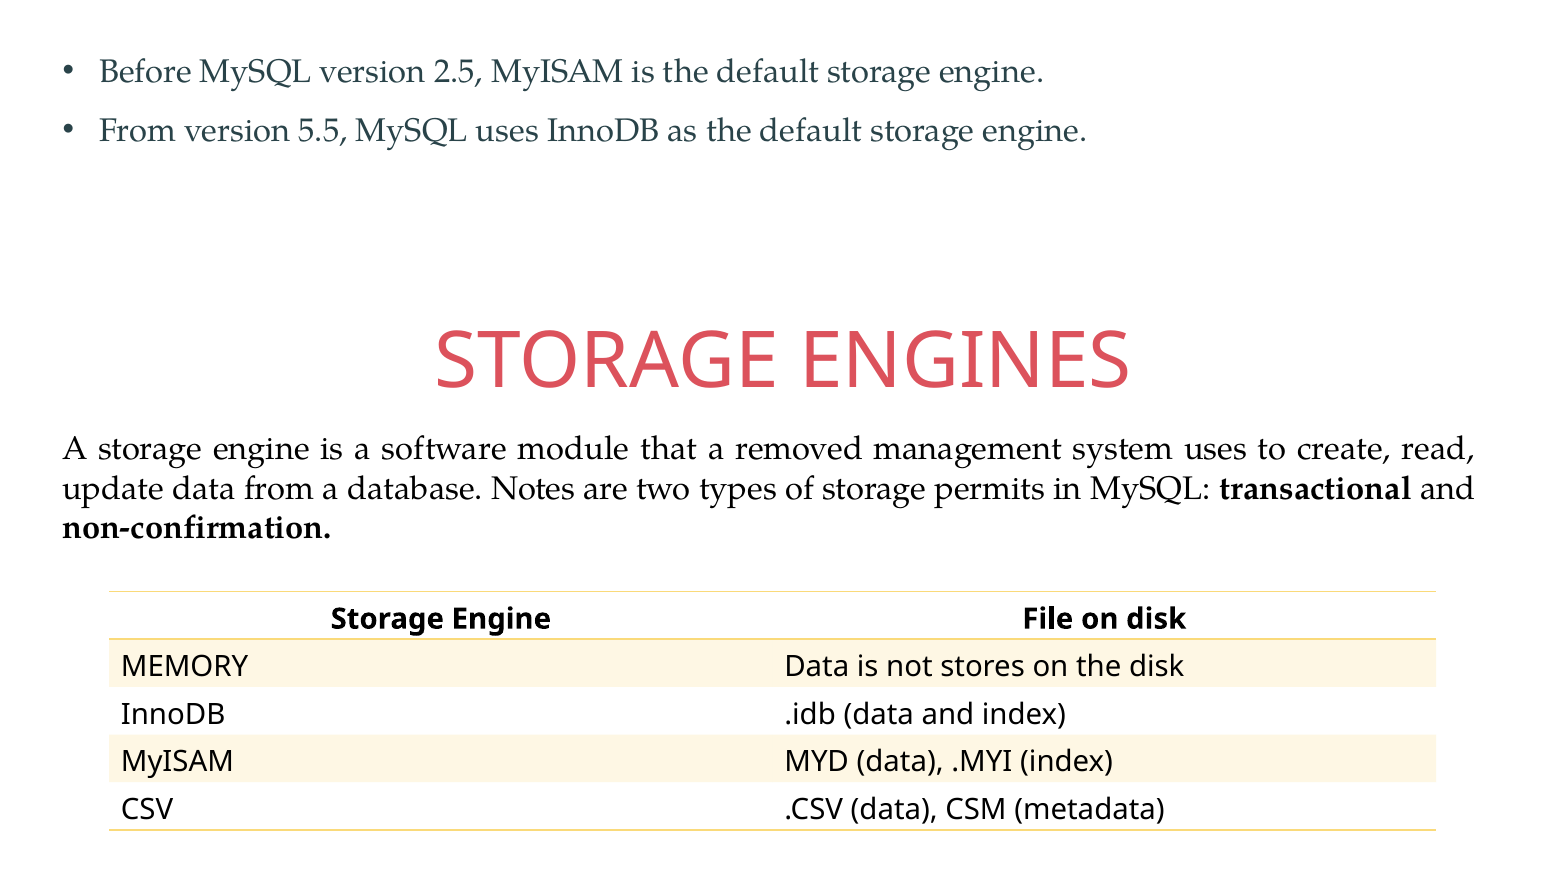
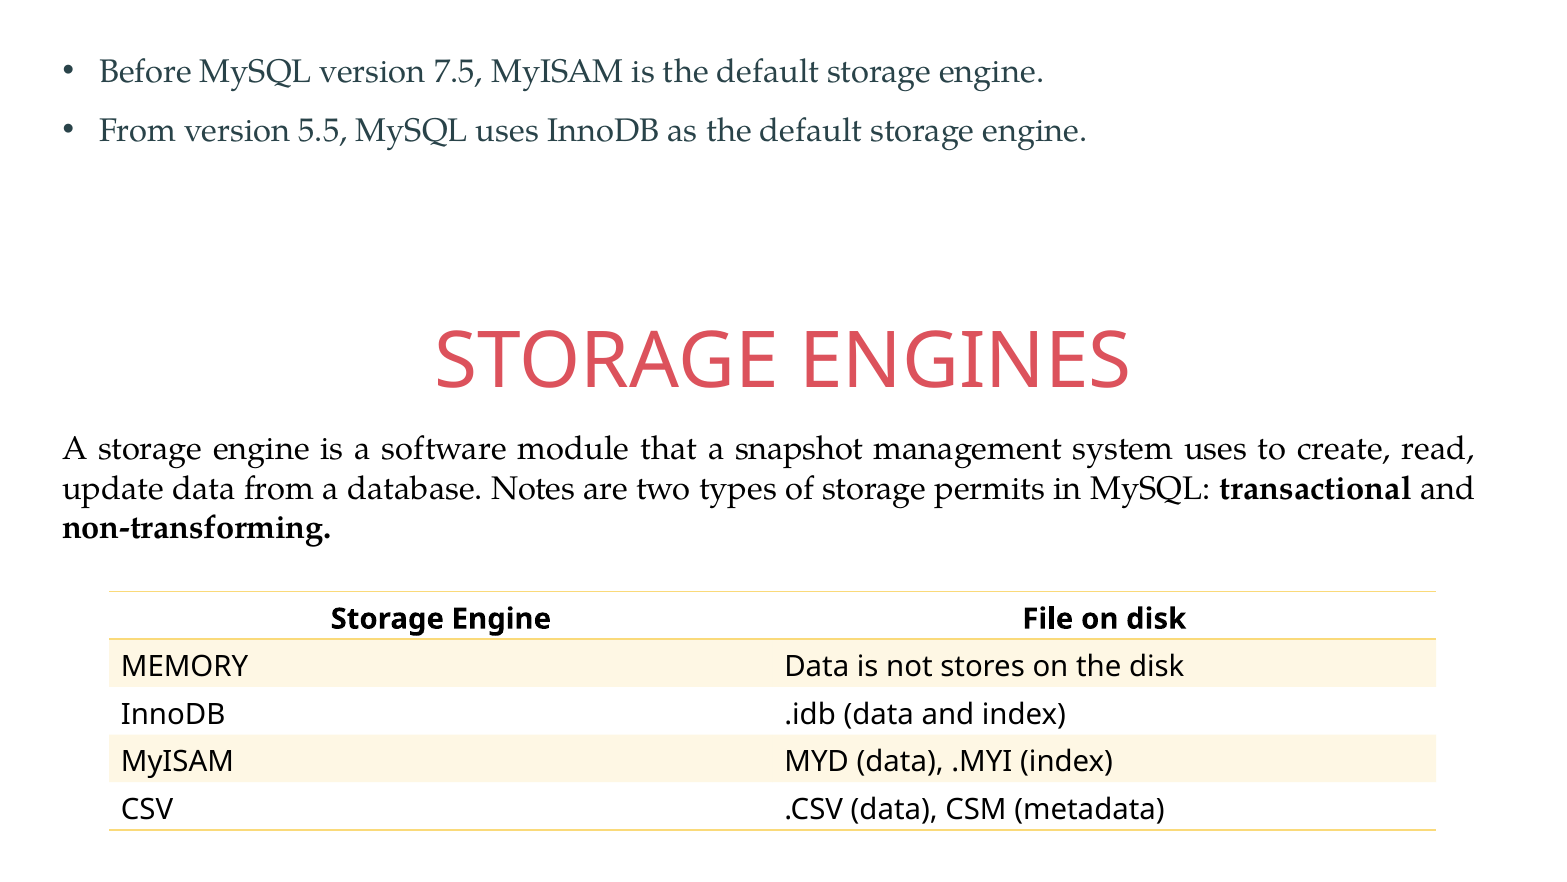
2.5: 2.5 -> 7.5 (458, 72)
removed: removed -> snapshot (799, 449)
non-confirmation: non-confirmation -> non-transforming (197, 527)
